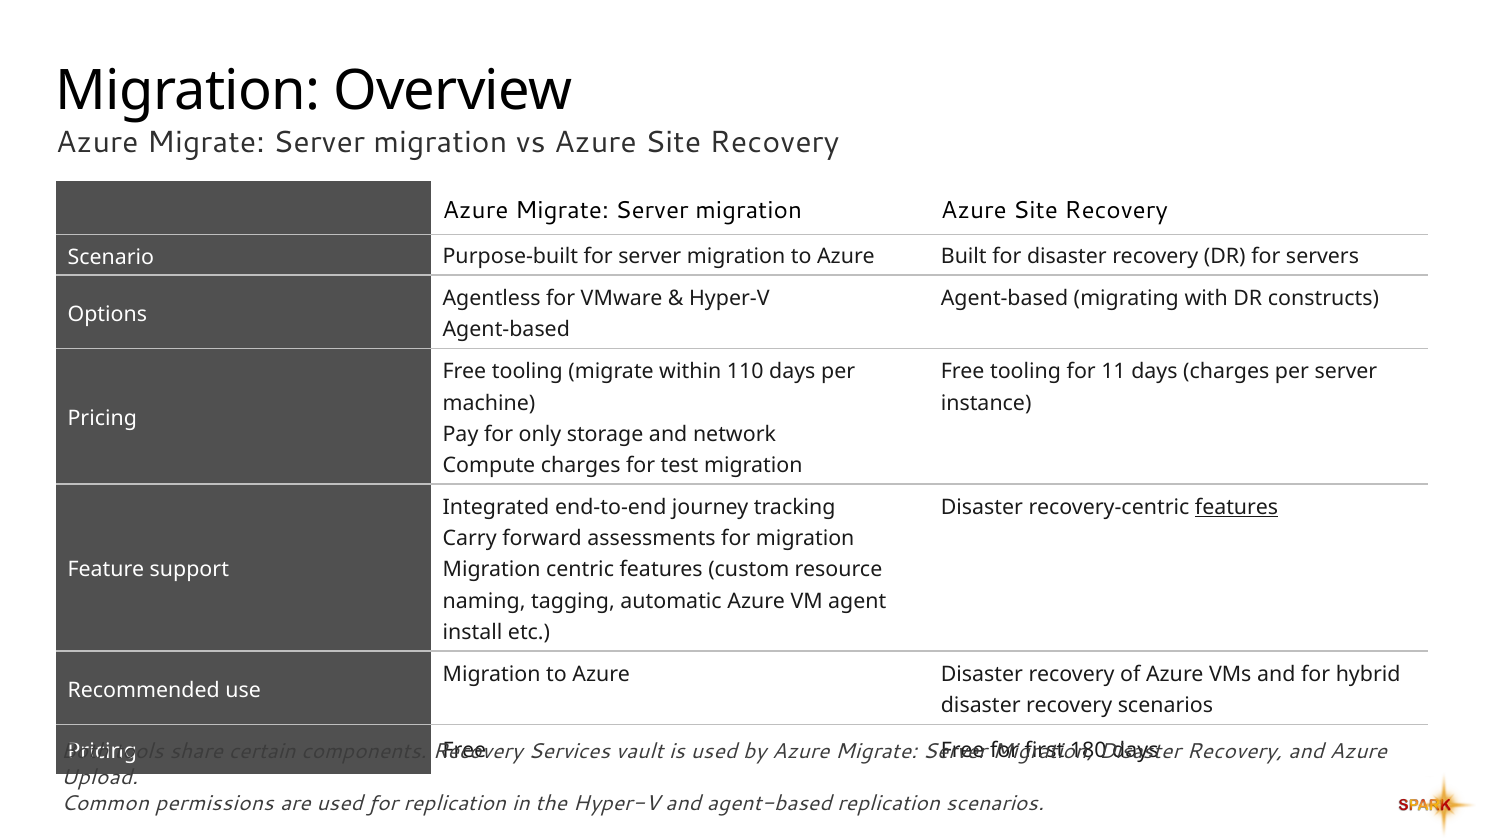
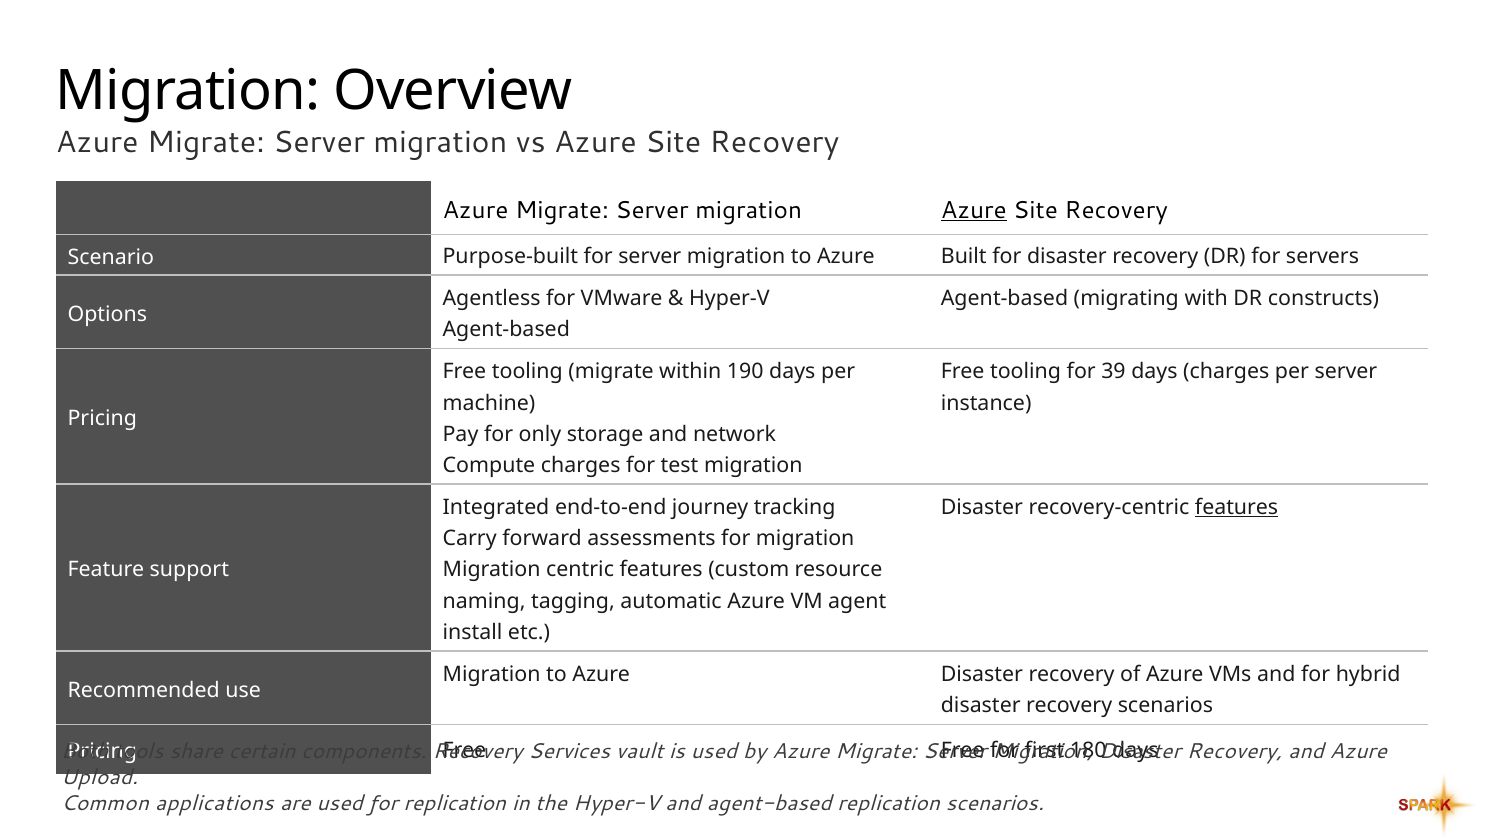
Azure underline: none -> present (974, 210)
110: 110 -> 190 (745, 372)
11: 11 -> 39 (1113, 372)
permissions: permissions -> applications (214, 803)
